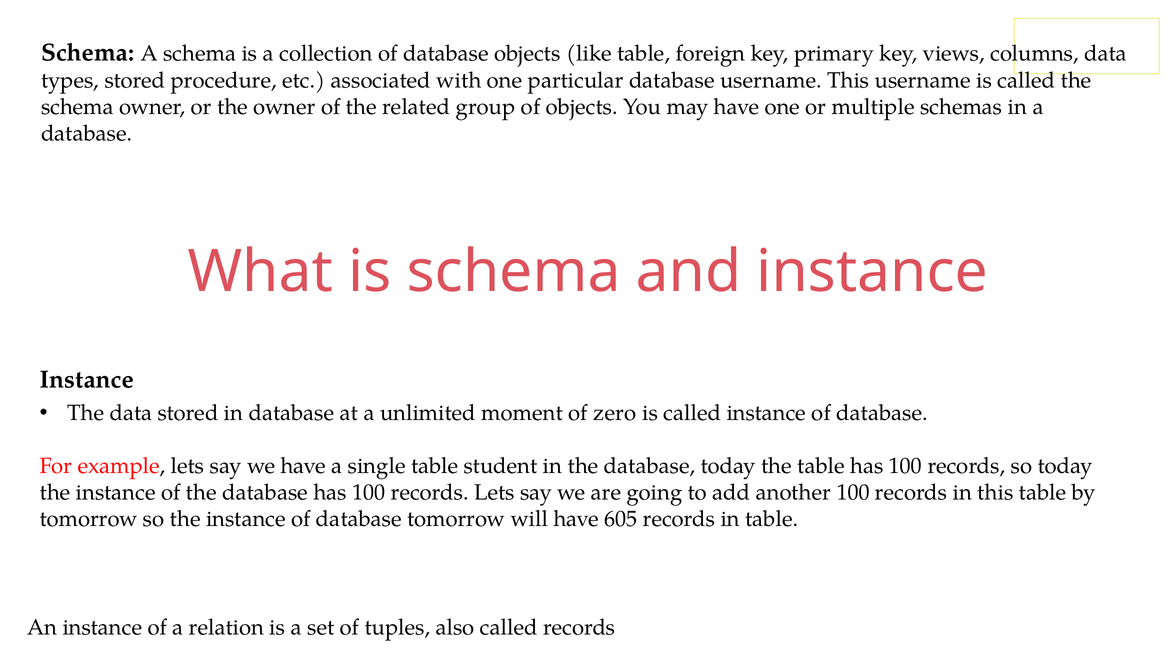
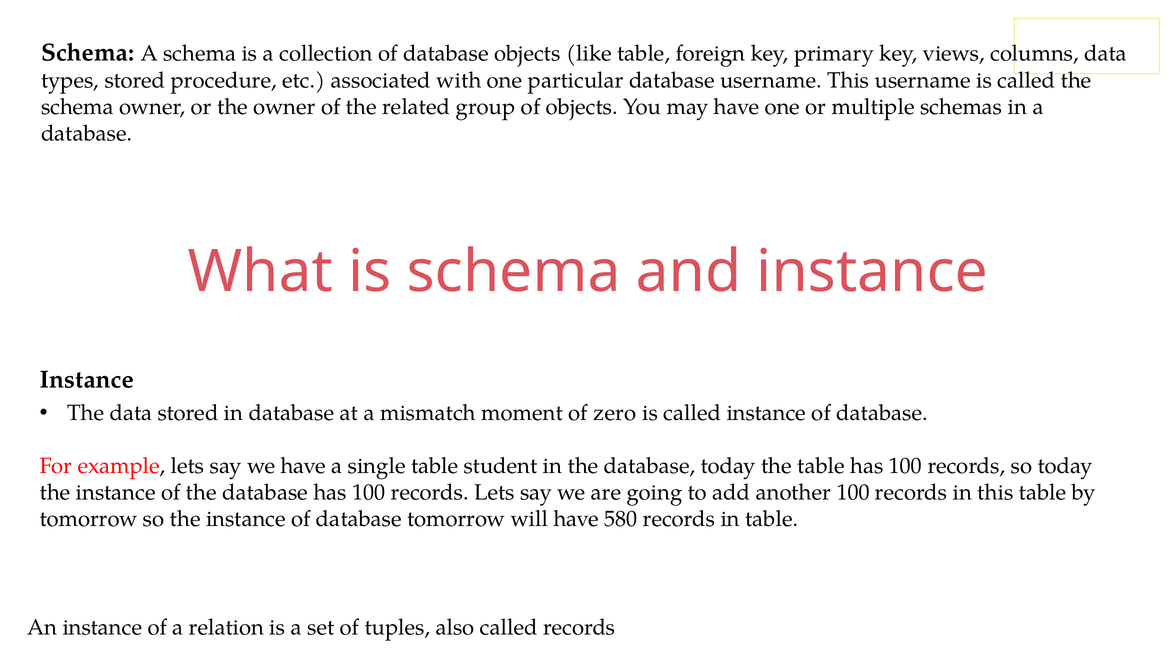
unlimited: unlimited -> mismatch (428, 413)
605: 605 -> 580 (621, 519)
